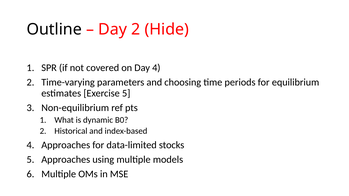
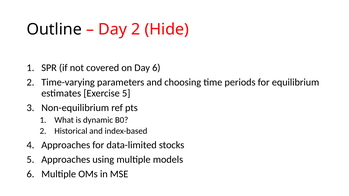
Day 4: 4 -> 6 (156, 68)
